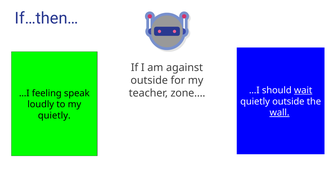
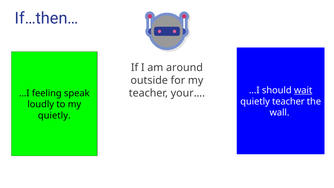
against: against -> around (184, 68)
zone…: zone… -> your… (188, 93)
quietly outside: outside -> teacher (288, 101)
wall underline: present -> none (279, 113)
